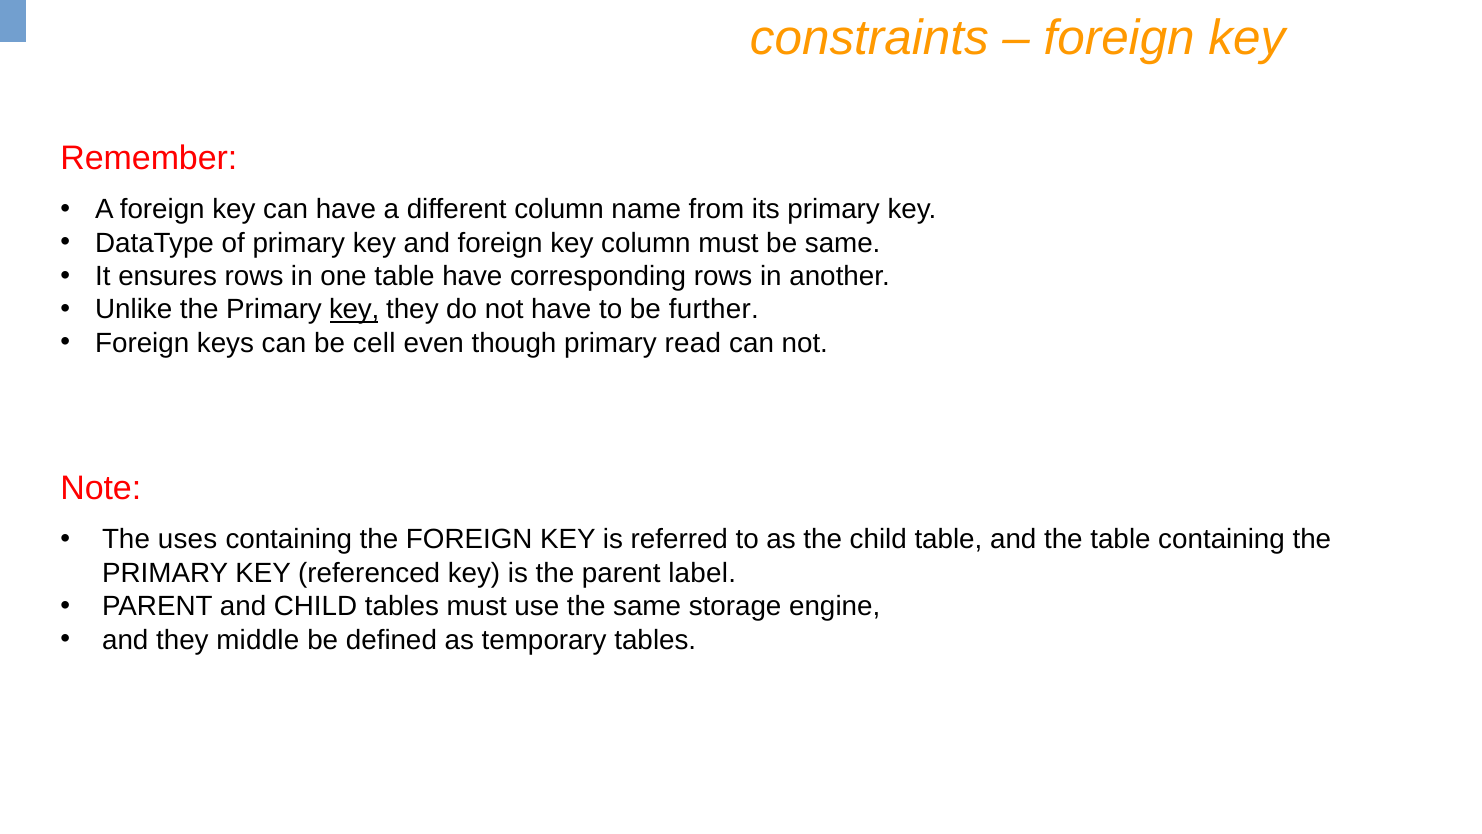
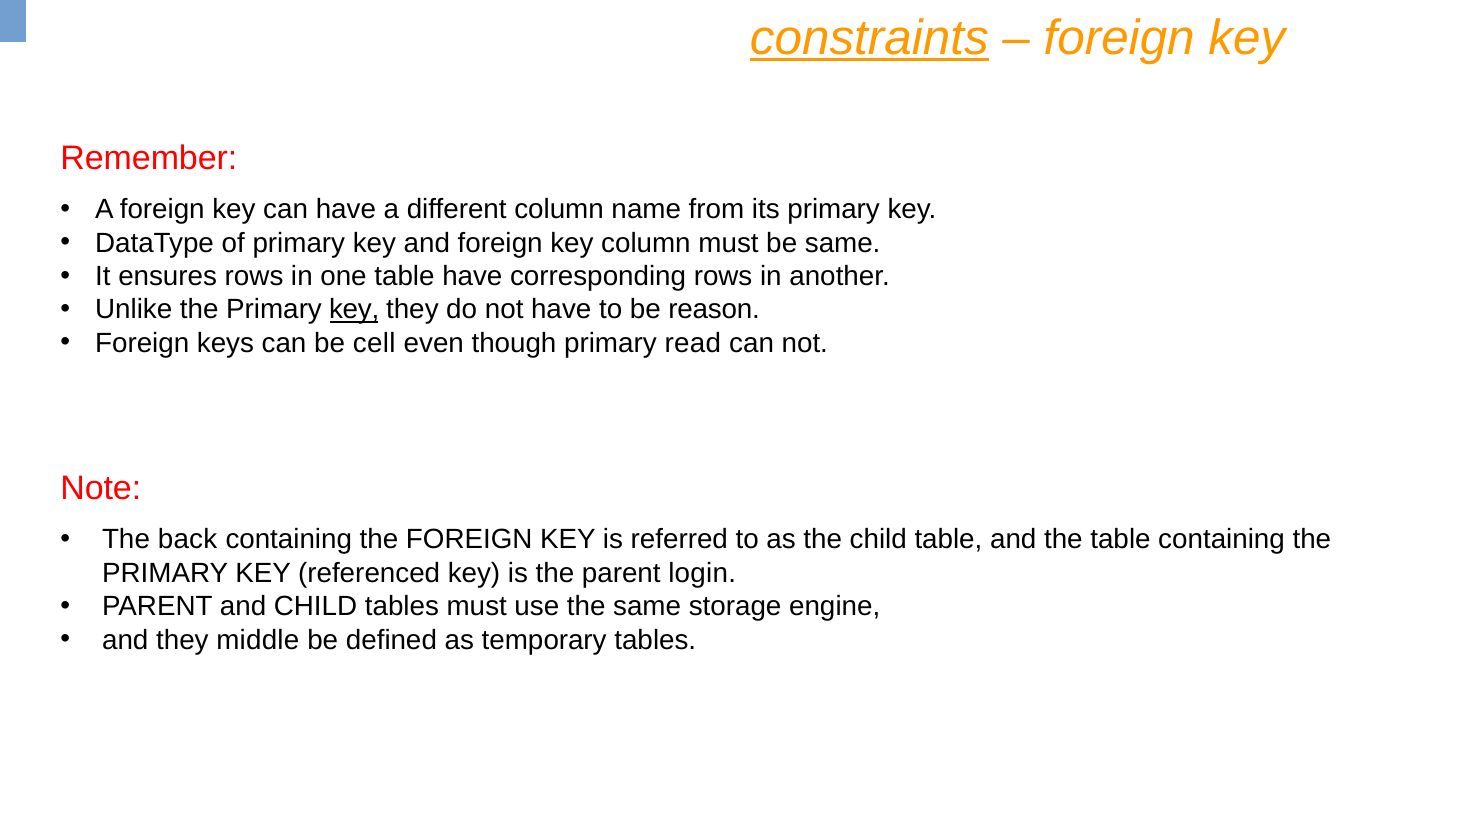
constraints underline: none -> present (869, 39)
further: further -> reason (714, 310)
uses: uses -> back (188, 540)
label: label -> login (702, 573)
